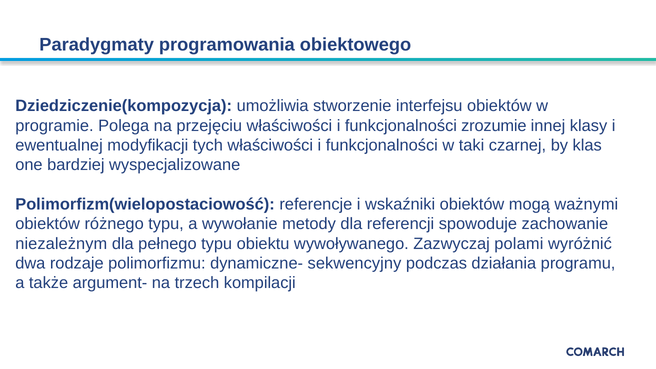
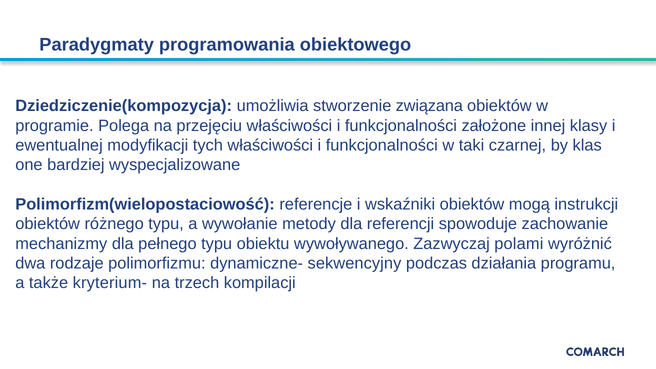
interfejsu: interfejsu -> związana (429, 106)
zrozumie: zrozumie -> założone (494, 126)
ważnymi: ważnymi -> instrukcji (586, 204)
niezależnym: niezależnym -> mechanizmy (61, 244)
argument-: argument- -> kryterium- (110, 283)
